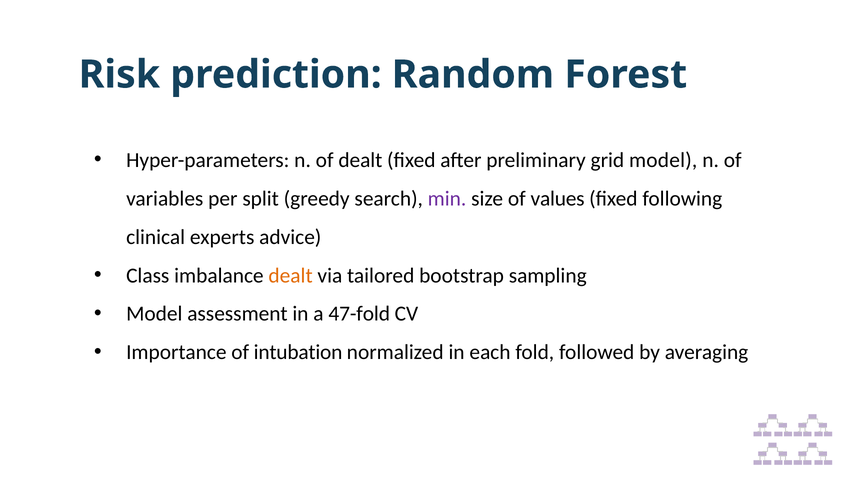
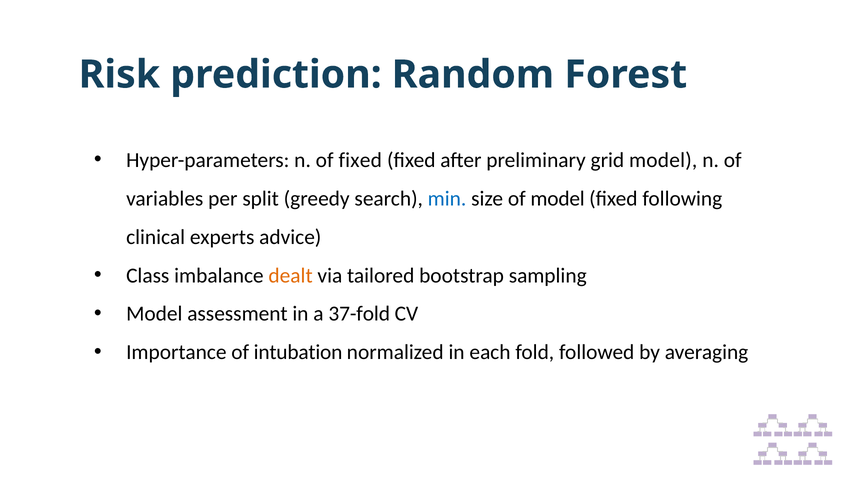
of dealt: dealt -> fixed (360, 160)
min colour: purple -> blue (447, 199)
of values: values -> model (558, 199)
47-fold: 47-fold -> 37-fold (359, 314)
